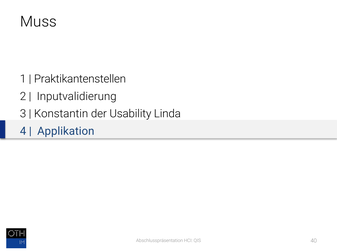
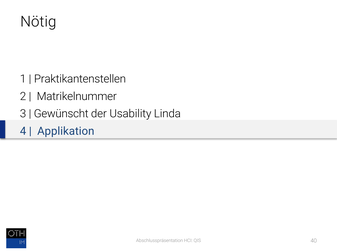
Muss: Muss -> Nötig (38, 22)
Inputvalidierung: Inputvalidierung -> Matrikelnummer (77, 97)
Konstantin: Konstantin -> Gewünscht (61, 114)
